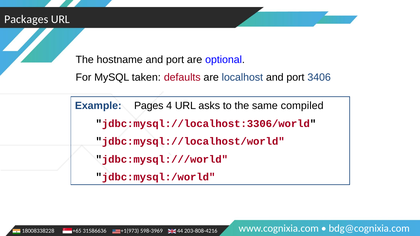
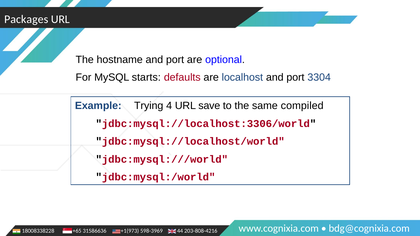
taken: taken -> starts (146, 78)
3406: 3406 -> 3304 (319, 78)
Pages: Pages -> Trying (149, 106)
asks: asks -> save (209, 106)
